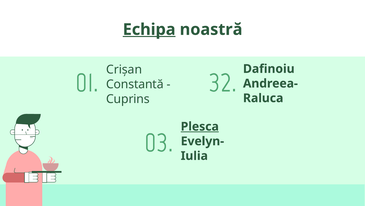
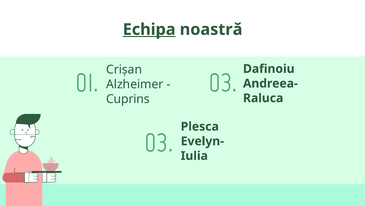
01 32: 32 -> 03 (223, 82)
Constantă: Constantă -> Alzheimer (135, 84)
Plesca underline: present -> none (200, 126)
